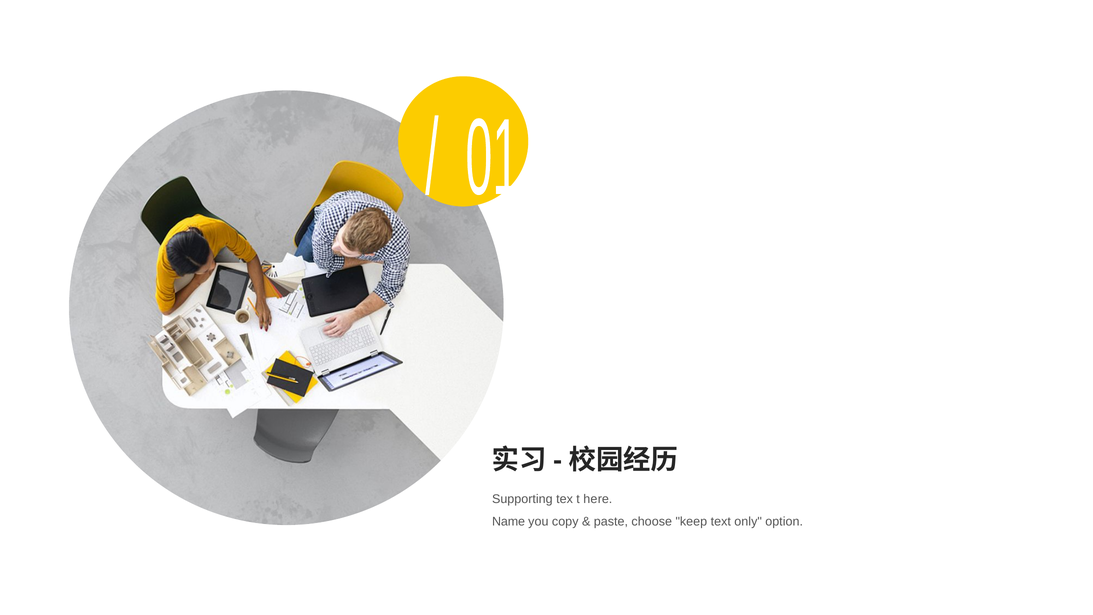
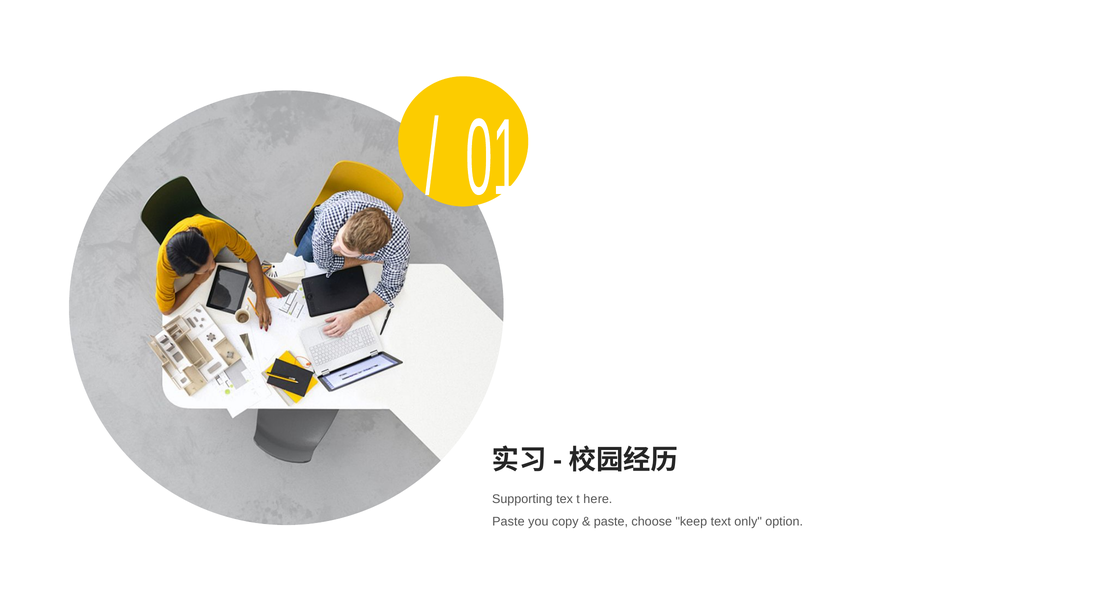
Name: Name -> Paste (508, 522)
